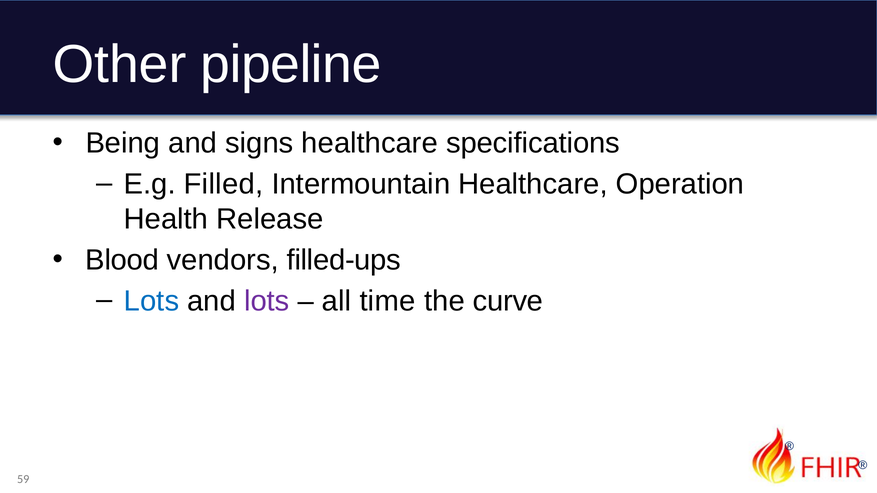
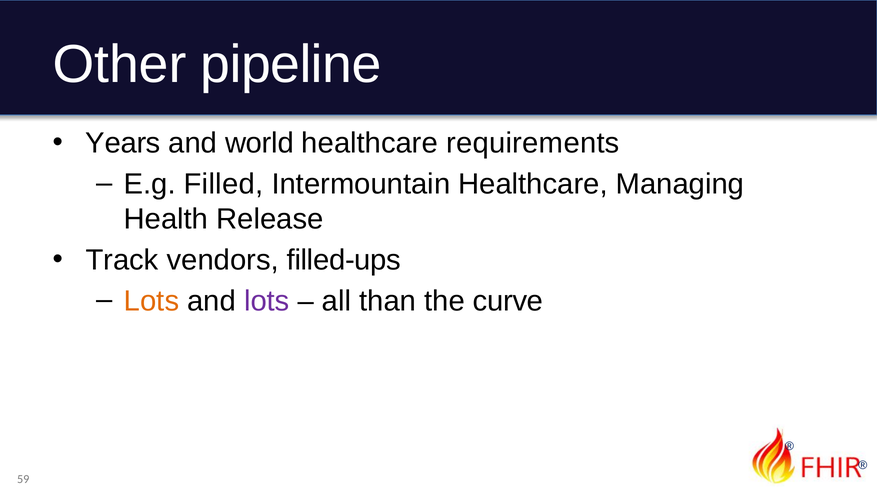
Being: Being -> Years (123, 143)
signs: signs -> world (259, 143)
specifications: specifications -> requirements (533, 143)
Operation: Operation -> Managing (680, 184)
Blood: Blood -> Track (122, 260)
Lots colour: blue -> orange (152, 301)
time: time -> than (388, 301)
